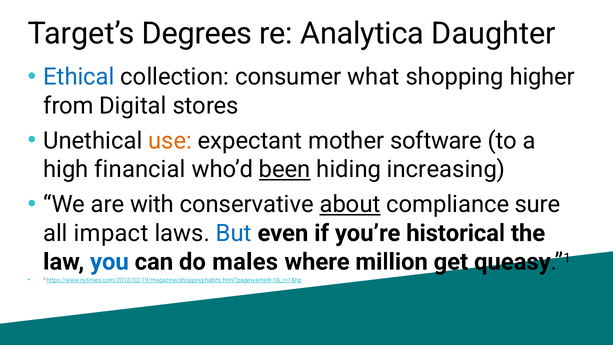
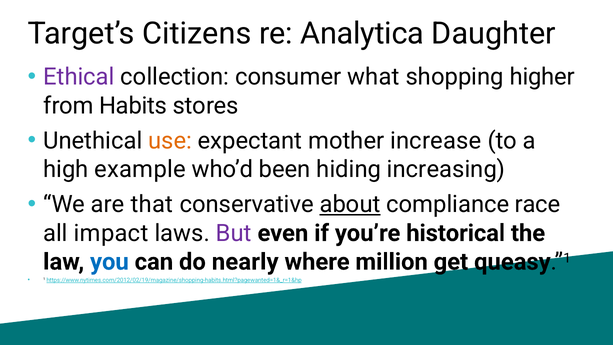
Degrees: Degrees -> Citizens (197, 33)
Ethical colour: blue -> purple (79, 77)
Digital: Digital -> Habits (133, 106)
software: software -> increase (436, 141)
financial: financial -> example (140, 169)
been underline: present -> none (285, 169)
with: with -> that (152, 204)
sure: sure -> race (538, 204)
But colour: blue -> purple (234, 233)
males: males -> nearly (245, 262)
